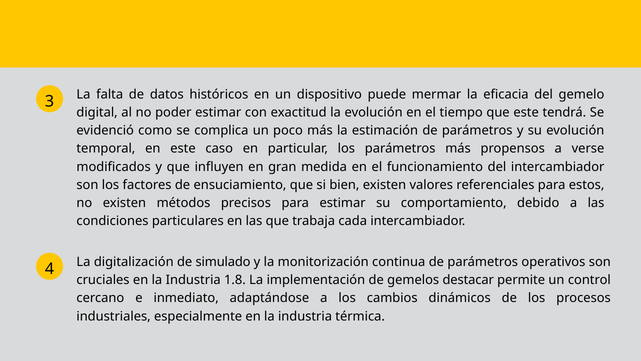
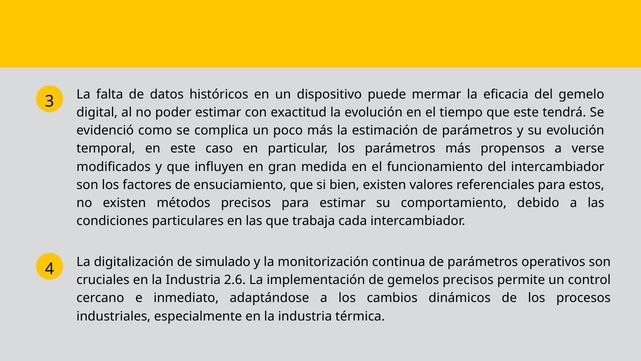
1.8: 1.8 -> 2.6 (235, 280)
gemelos destacar: destacar -> precisos (468, 280)
